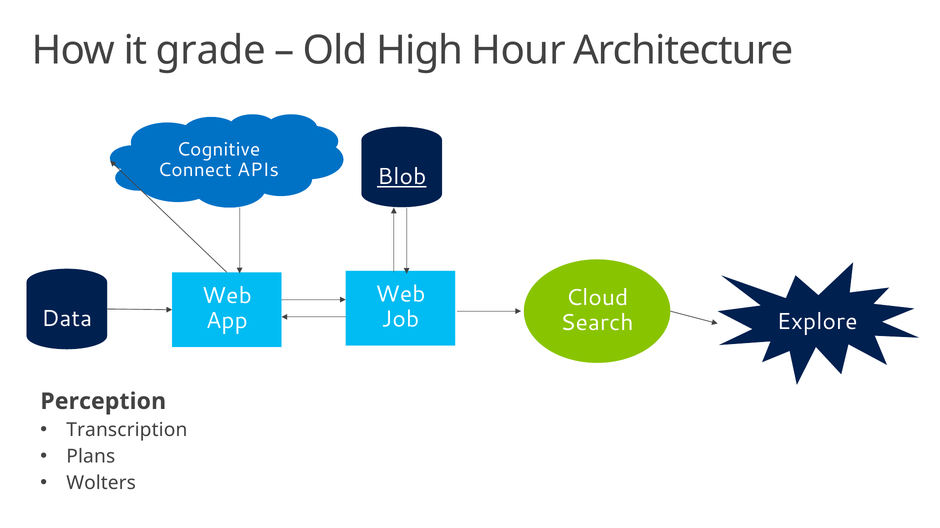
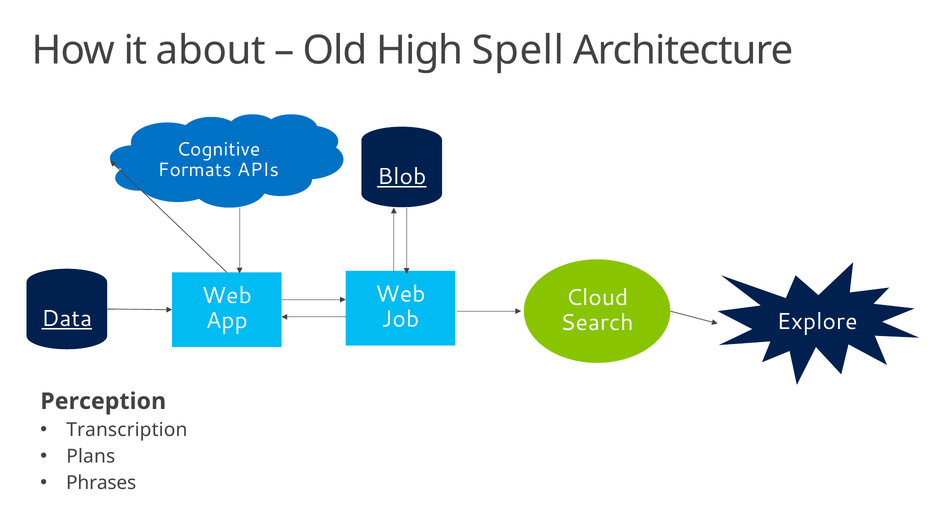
grade: grade -> about (211, 51)
Hour: Hour -> Spell (518, 51)
Connect: Connect -> Formats (195, 170)
Data underline: none -> present (67, 319)
Wolters: Wolters -> Phrases (101, 483)
